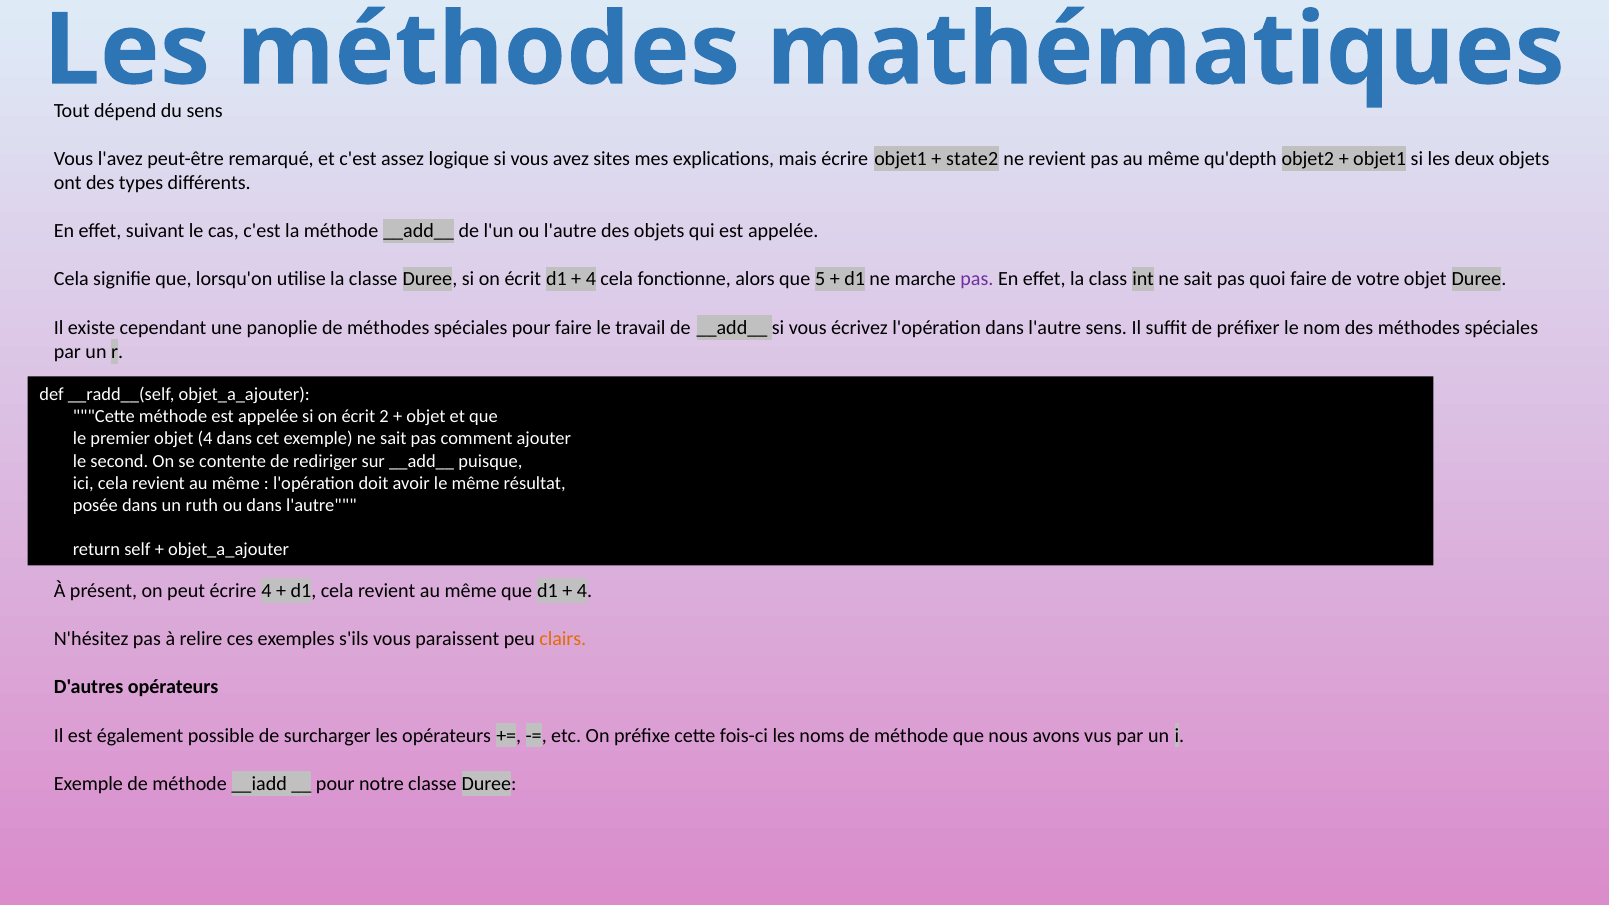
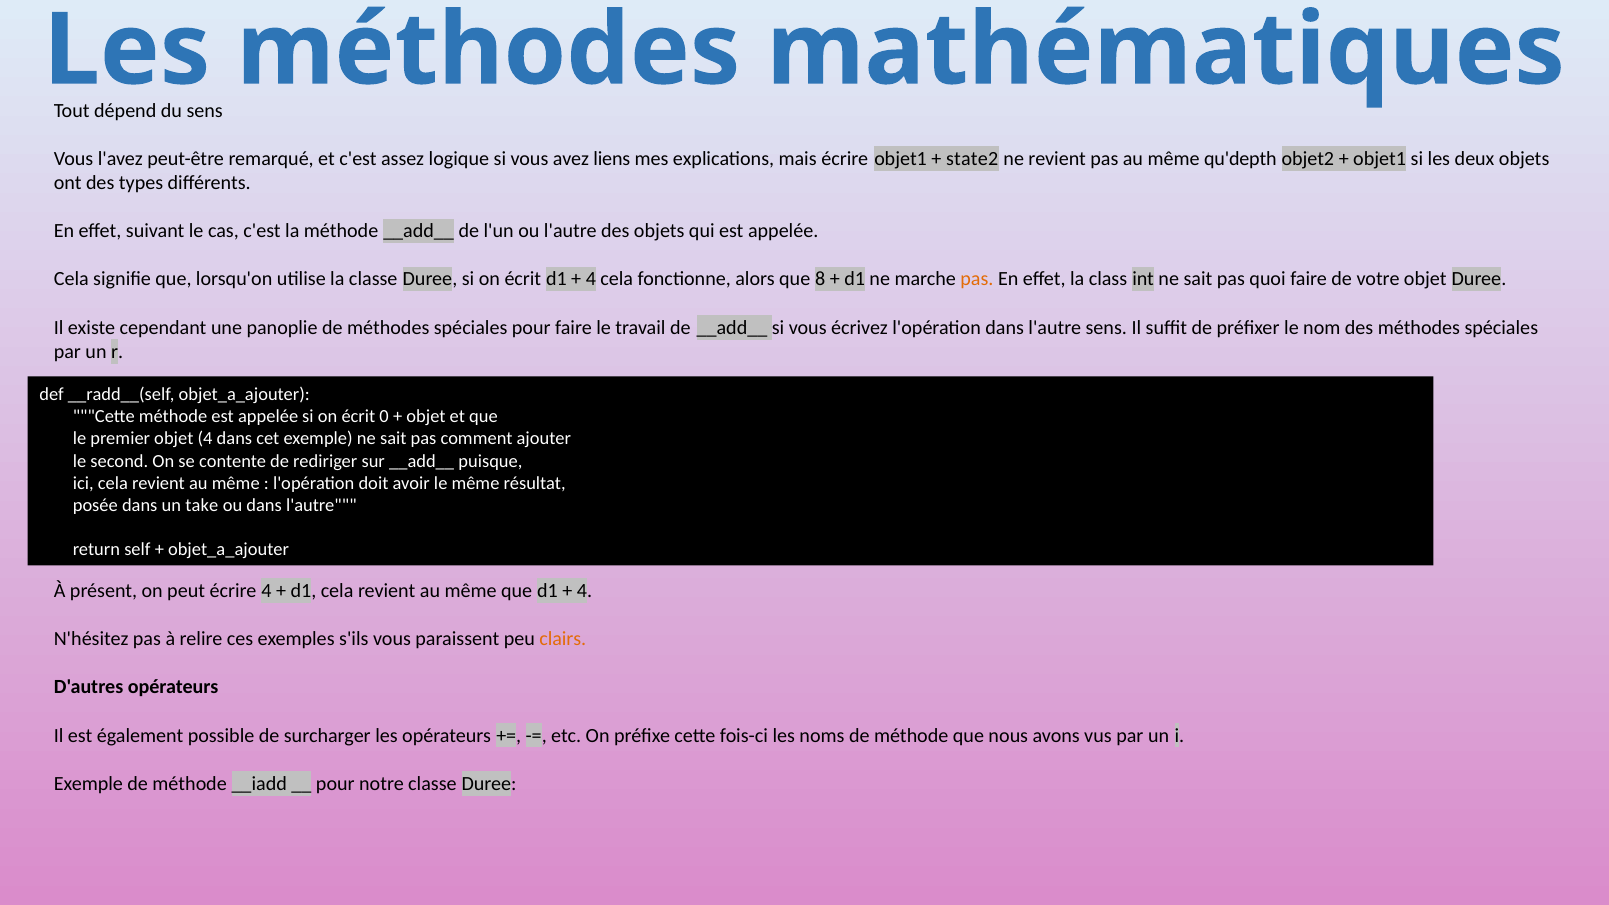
sites: sites -> liens (612, 159)
5: 5 -> 8 (820, 279)
pas colour: purple -> orange (977, 279)
2: 2 -> 0 (384, 417)
ruth: ruth -> take (202, 505)
